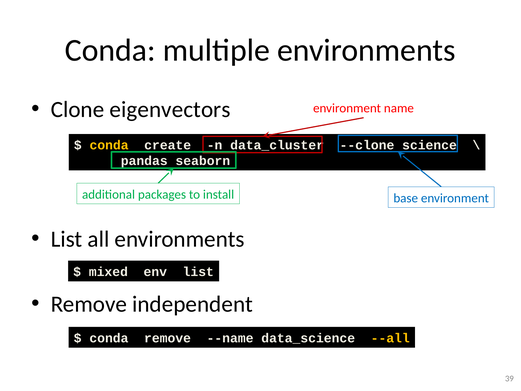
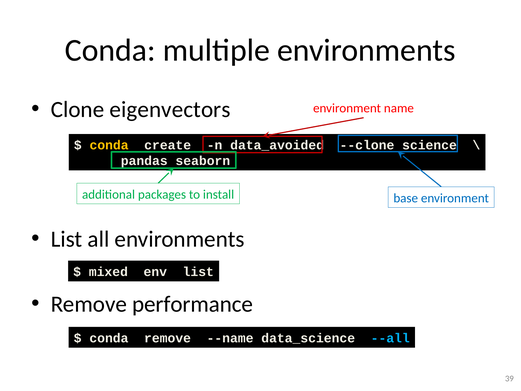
data_cluster: data_cluster -> data_avoided (277, 145)
independent: independent -> performance (193, 304)
--all colour: yellow -> light blue (390, 338)
